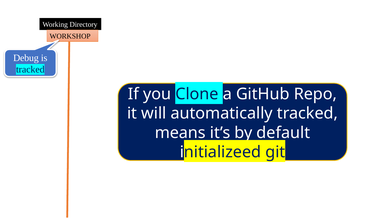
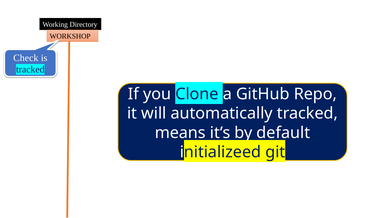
Debug: Debug -> Check (26, 58)
